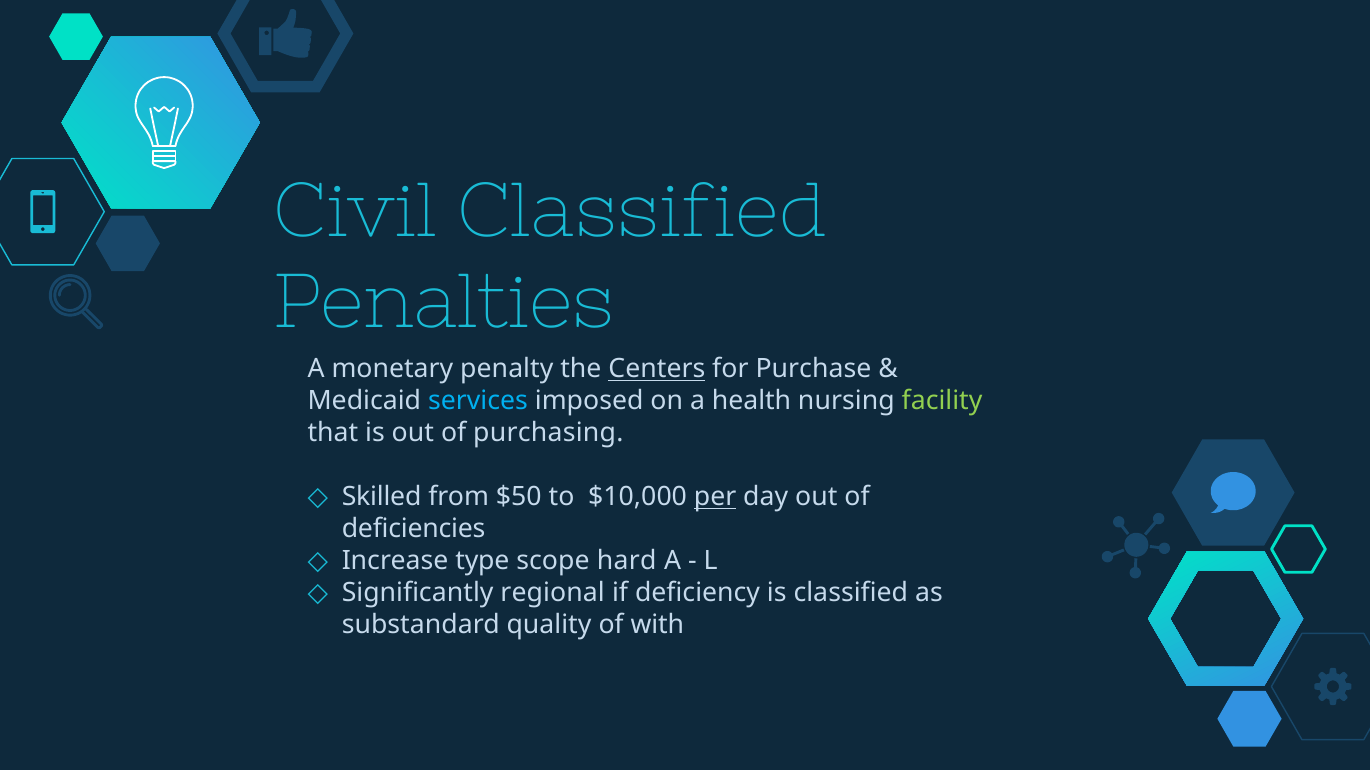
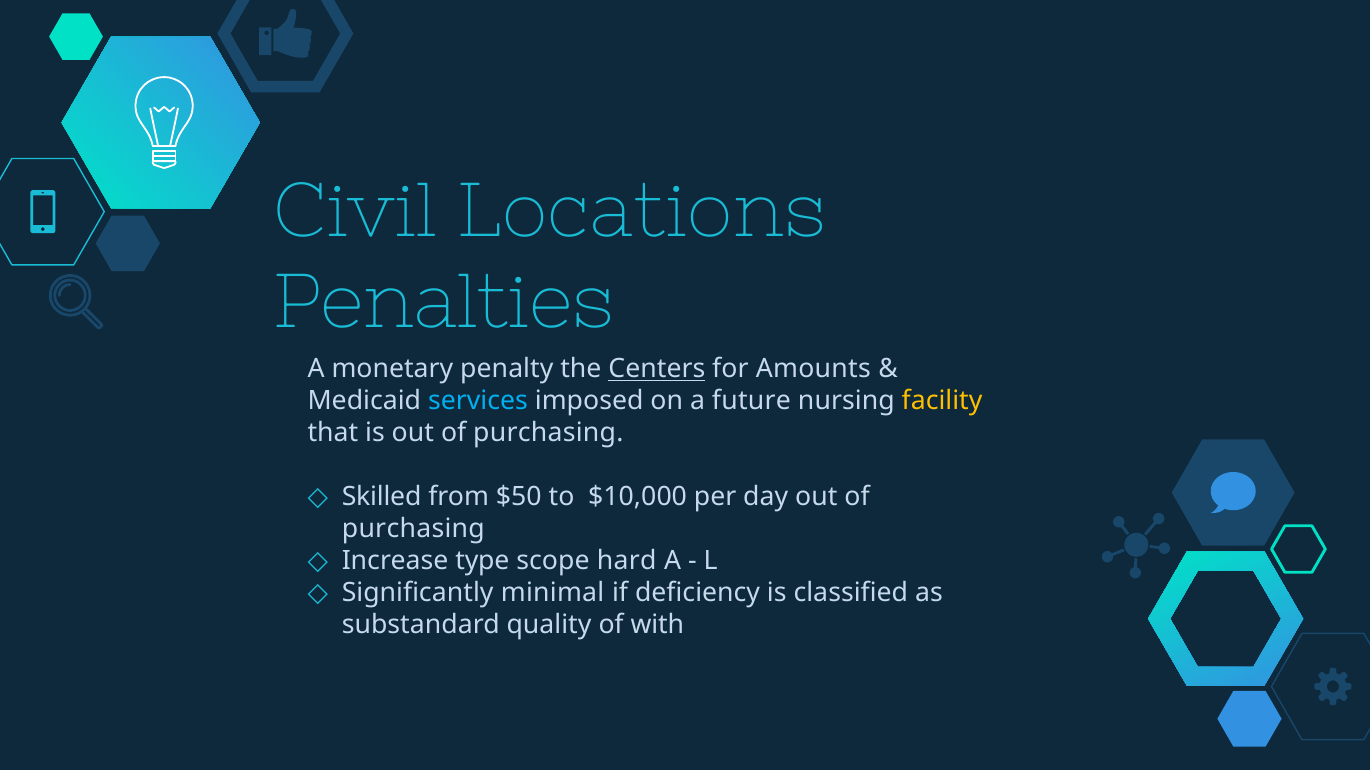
Civil Classified: Classified -> Locations (642, 211)
Purchase: Purchase -> Amounts (813, 369)
health: health -> future (751, 401)
facility colour: light green -> yellow (942, 401)
per underline: present -> none (715, 497)
deficiencies: deficiencies -> purchasing (413, 529)
regional: regional -> minimal (553, 593)
